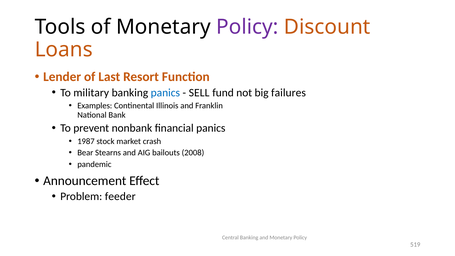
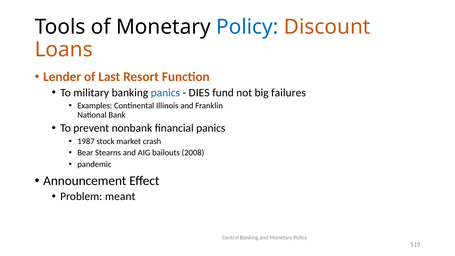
Policy colour: purple -> blue (247, 27)
SELL: SELL -> DIES (199, 93)
feeder: feeder -> meant (120, 196)
